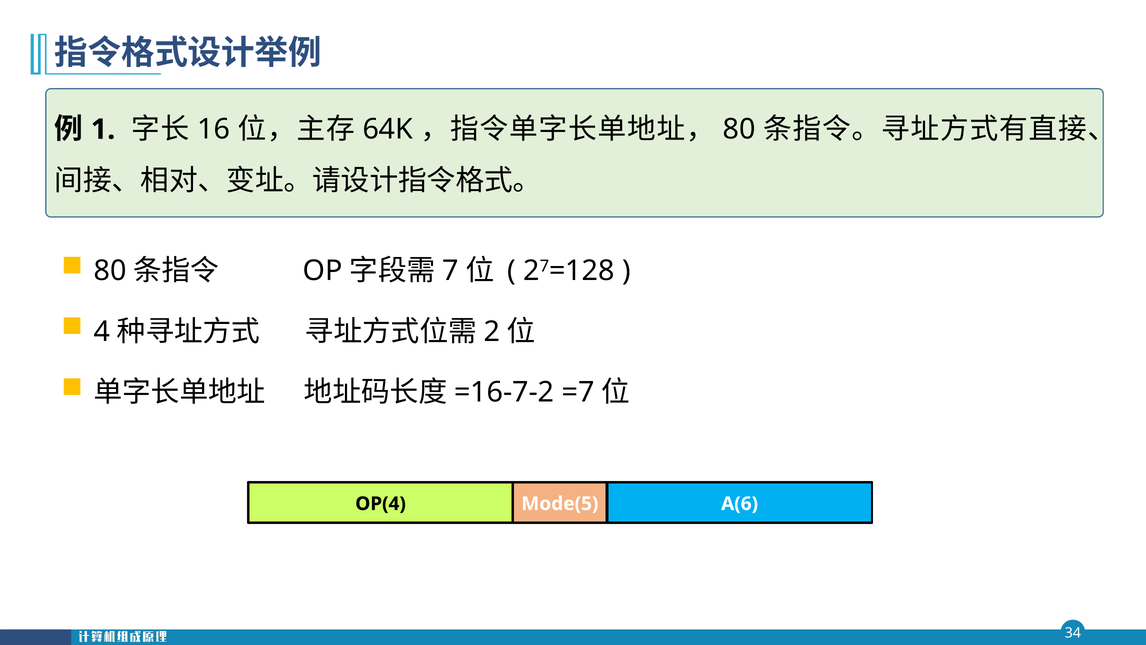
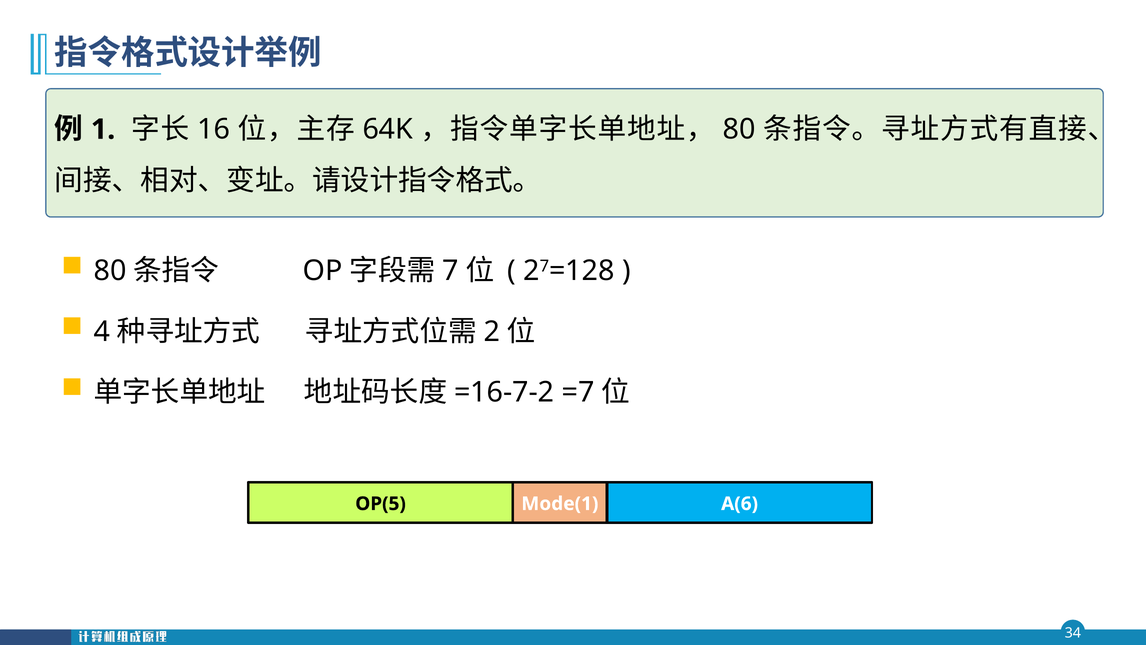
OP(4: OP(4 -> OP(5 (381, 503)
Mode(5: Mode(5 -> Mode(1 (560, 503)
